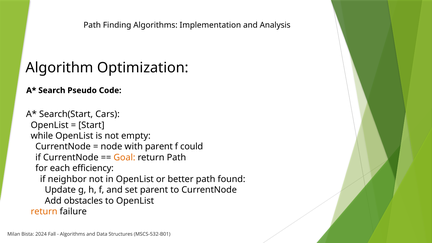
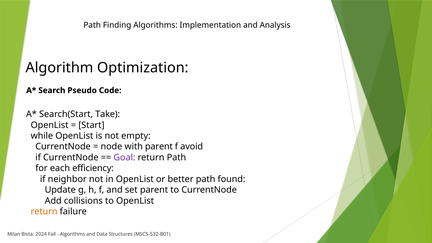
Cars: Cars -> Take (108, 114)
could: could -> avoid (192, 147)
Goal colour: orange -> purple (124, 157)
obstacles: obstacles -> collisions (83, 201)
